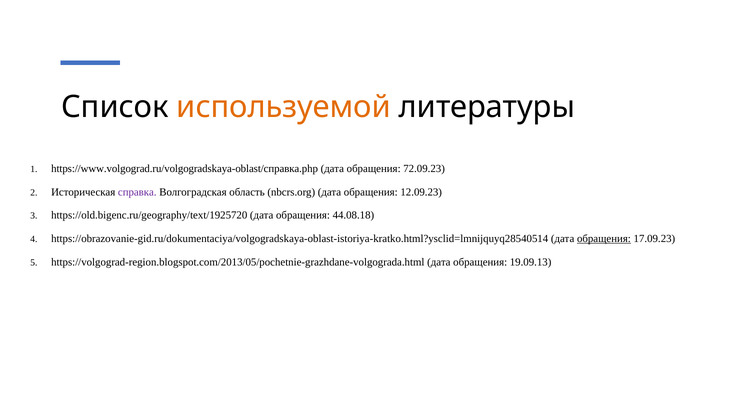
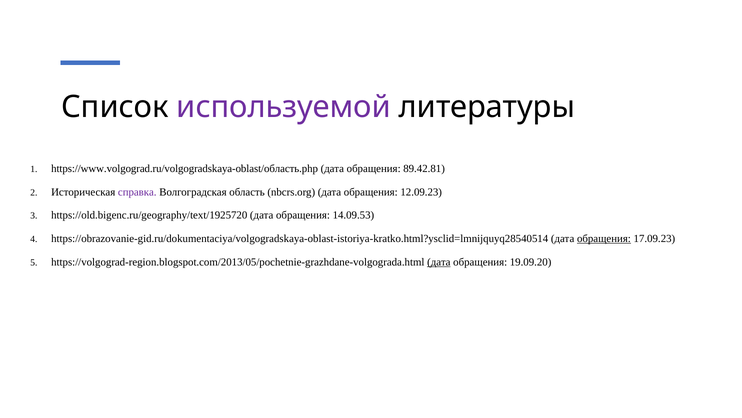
используемой colour: orange -> purple (284, 107)
https://www.volgograd.ru/volgogradskaya-oblast/справка.php: https://www.volgograd.ru/volgogradskaya-oblast/справка.php -> https://www.volgograd.ru/volgogradskaya-oblast/область.php (185, 168)
72.09.23: 72.09.23 -> 89.42.81 (424, 168)
44.08.18: 44.08.18 -> 14.09.53 (353, 215)
дата underline: none -> present (439, 262)
19.09.13: 19.09.13 -> 19.09.20 (531, 262)
